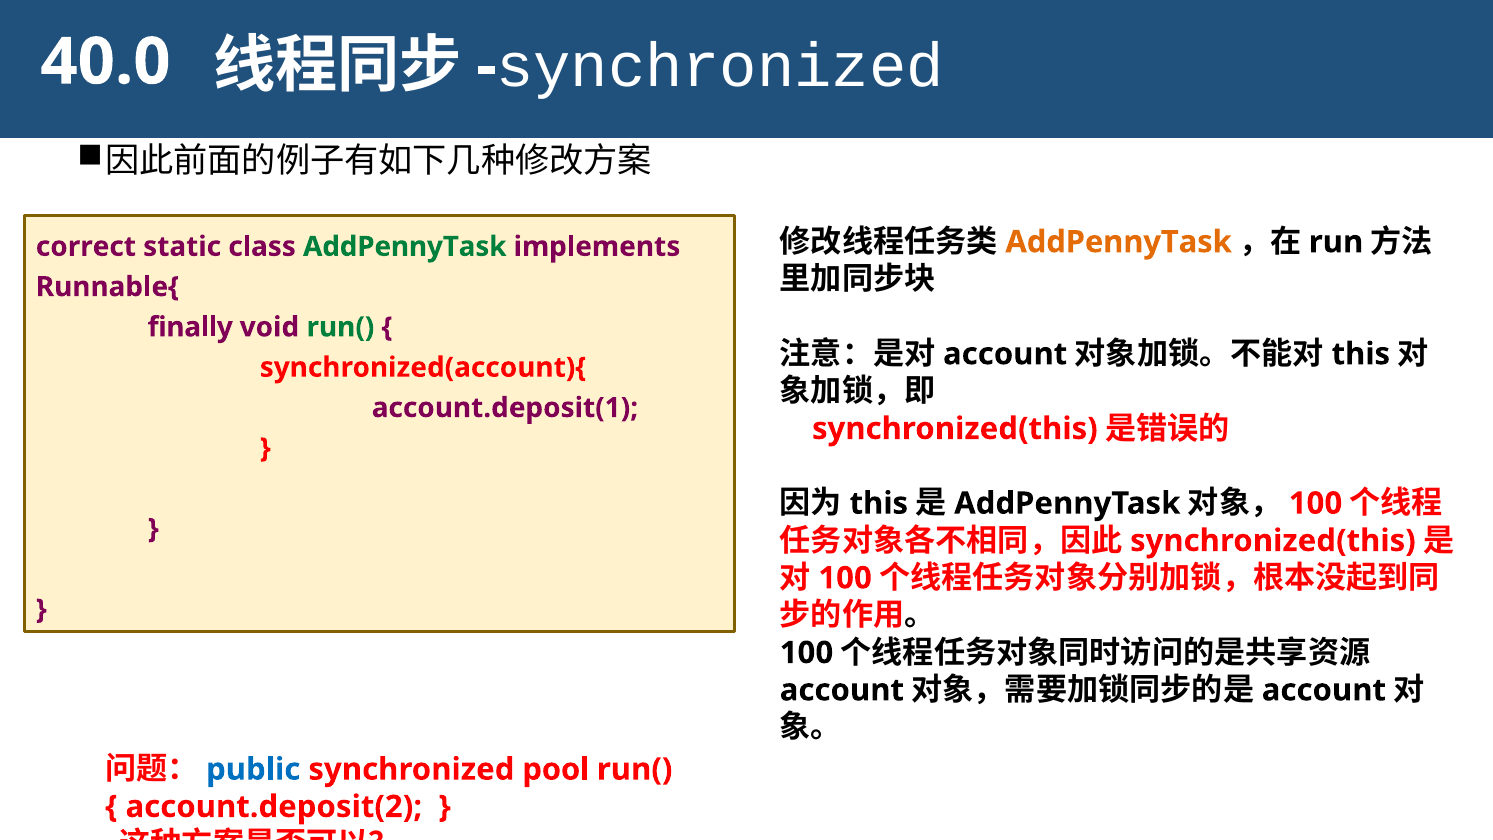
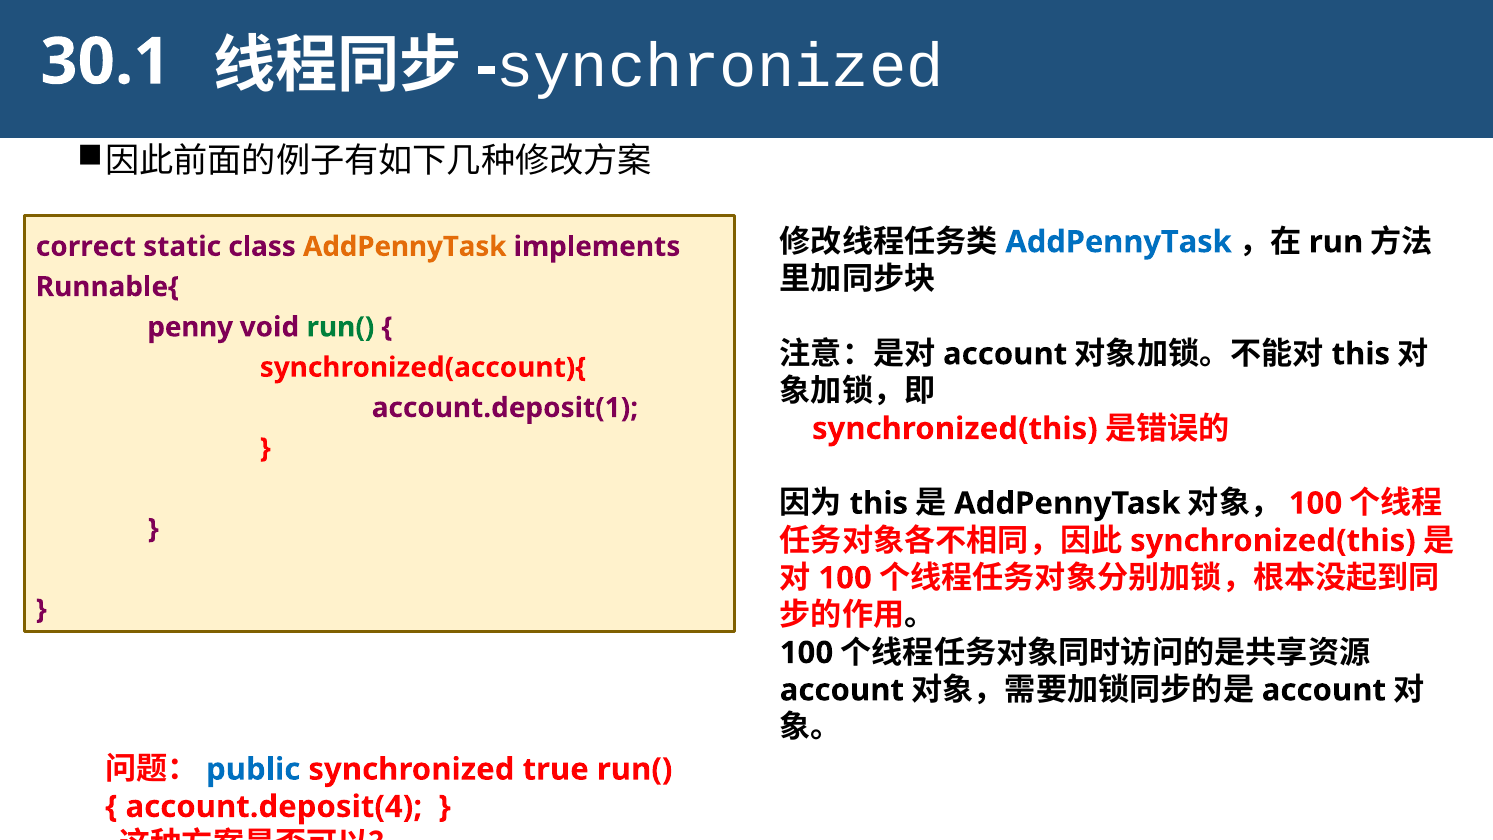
40.0: 40.0 -> 30.1 (105, 62)
AddPennyTask colour: orange -> blue (1119, 242)
AddPennyTask colour: green -> orange (405, 247)
finally: finally -> penny (190, 327)
pool: pool -> true (556, 769)
account.deposit(2: account.deposit(2 -> account.deposit(4 (274, 807)
